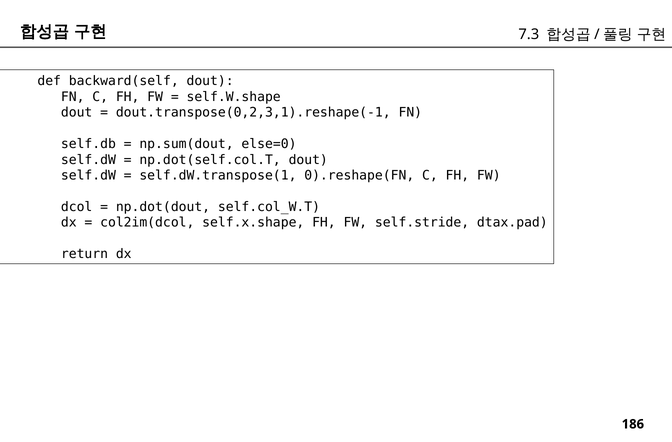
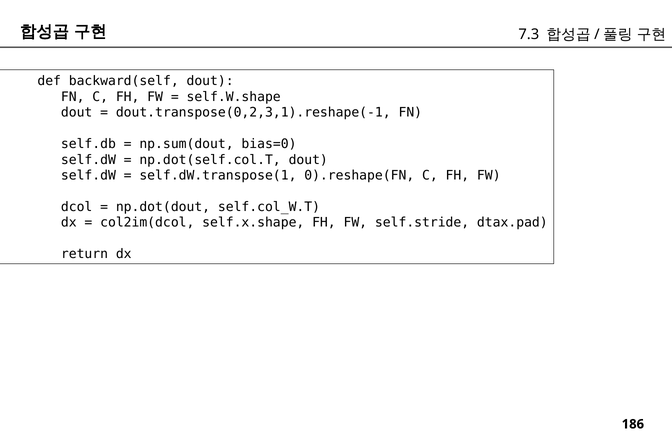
else=0: else=0 -> bias=0 (269, 144)
